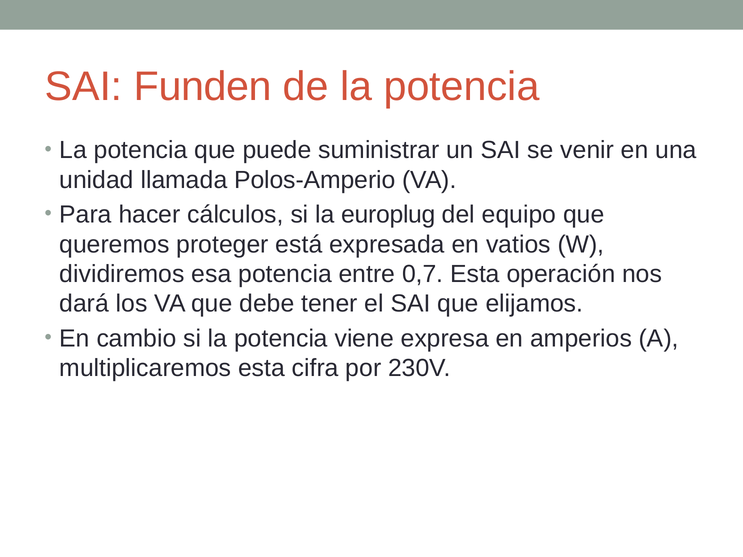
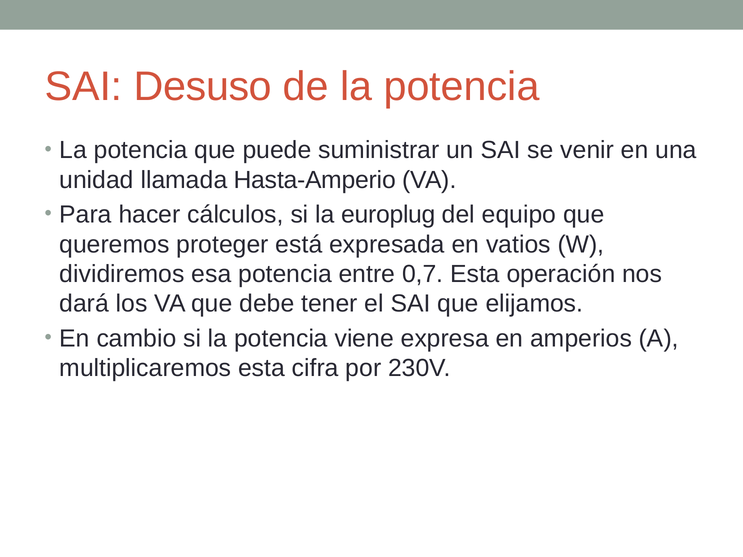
Funden: Funden -> Desuso (203, 86)
Polos-Amperio: Polos-Amperio -> Hasta-Amperio (315, 180)
